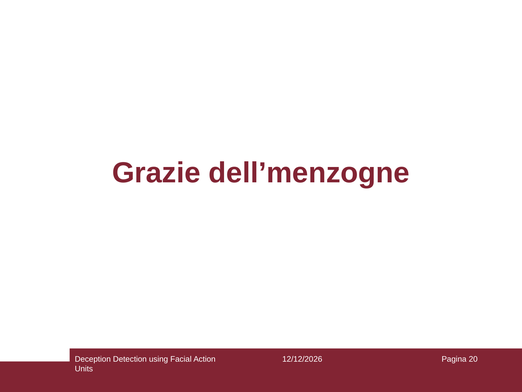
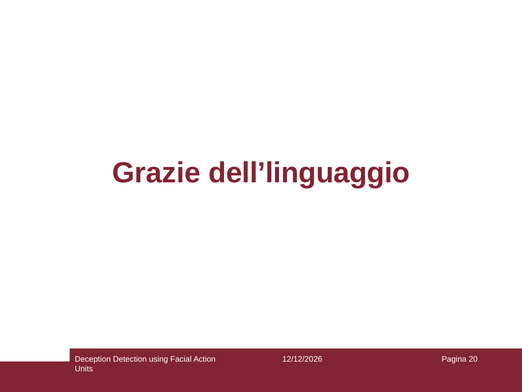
dell’menzogne: dell’menzogne -> dell’linguaggio (309, 173)
